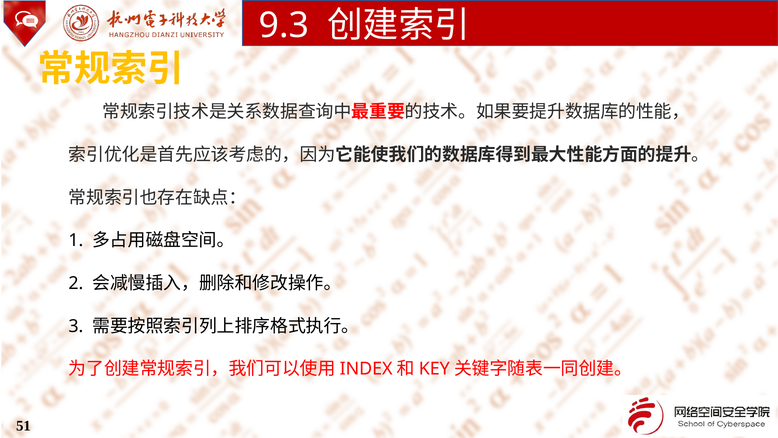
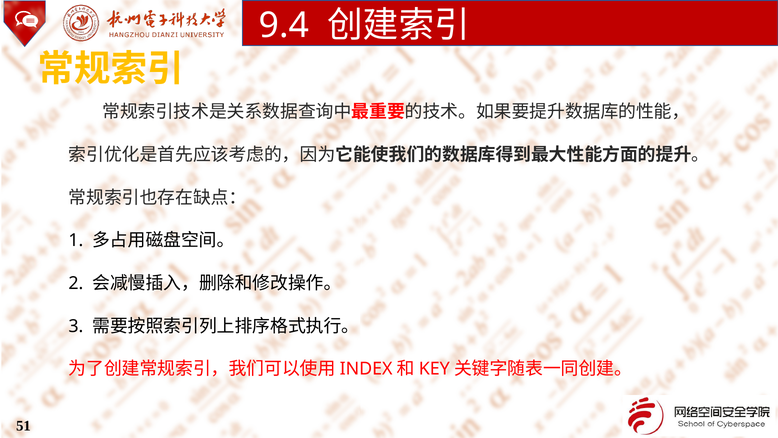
9.3: 9.3 -> 9.4 (284, 25)
